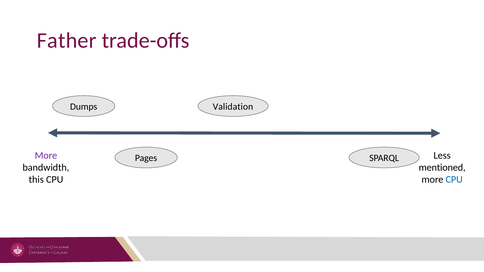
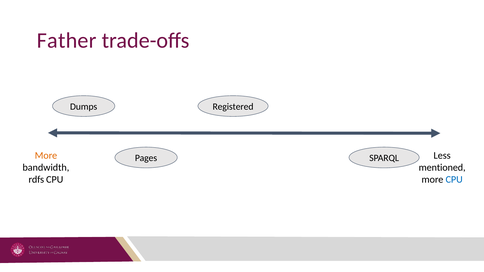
Validation: Validation -> Registered (233, 107)
More colour: purple -> orange (46, 156)
this: this -> rdfs (36, 180)
